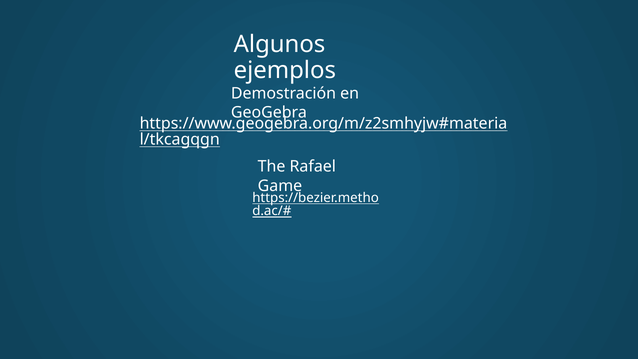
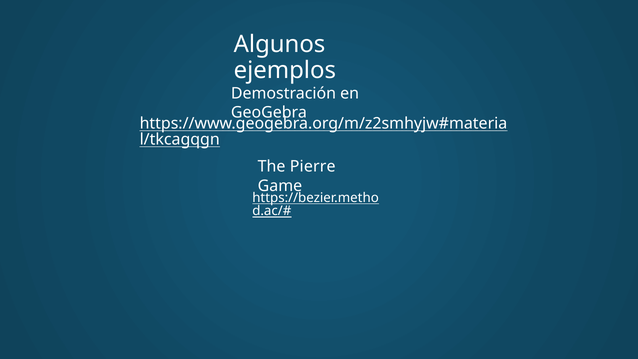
Rafael: Rafael -> Pierre (313, 167)
